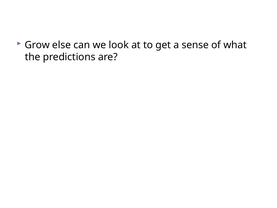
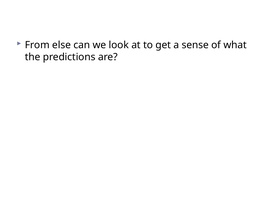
Grow: Grow -> From (37, 45)
